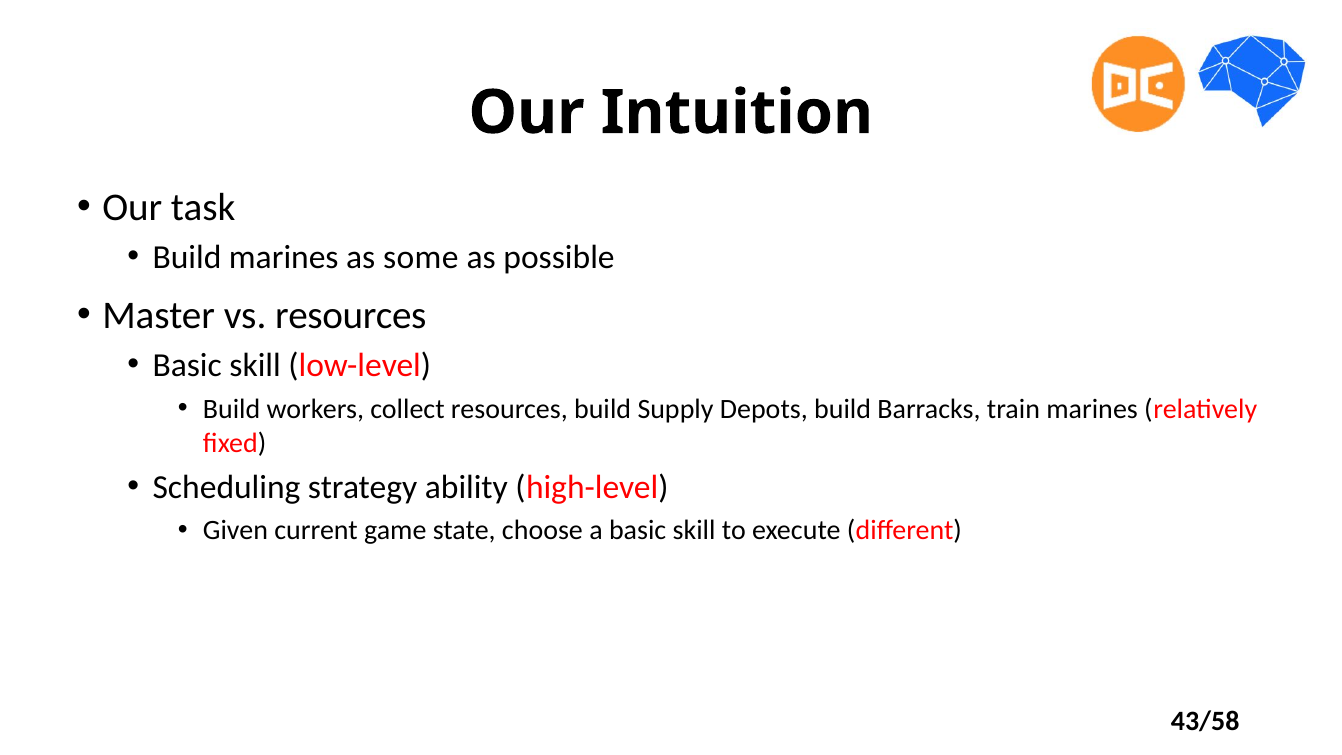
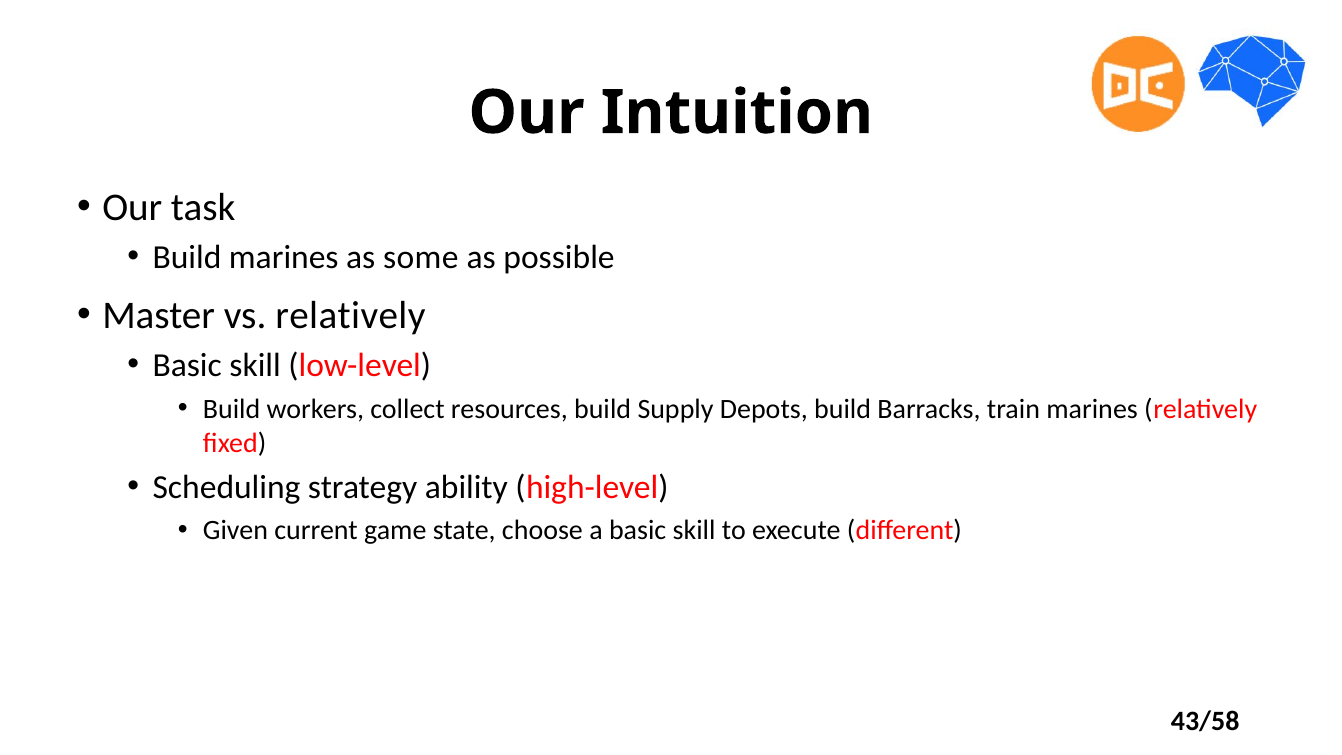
vs resources: resources -> relatively (350, 315)
